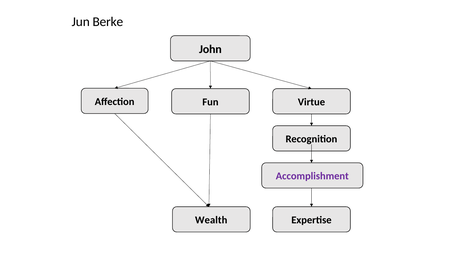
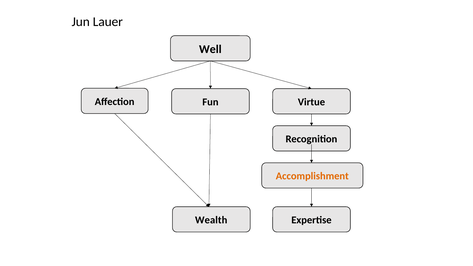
Berke: Berke -> Lauer (108, 22)
John: John -> Well (210, 49)
Accomplishment colour: purple -> orange (312, 176)
